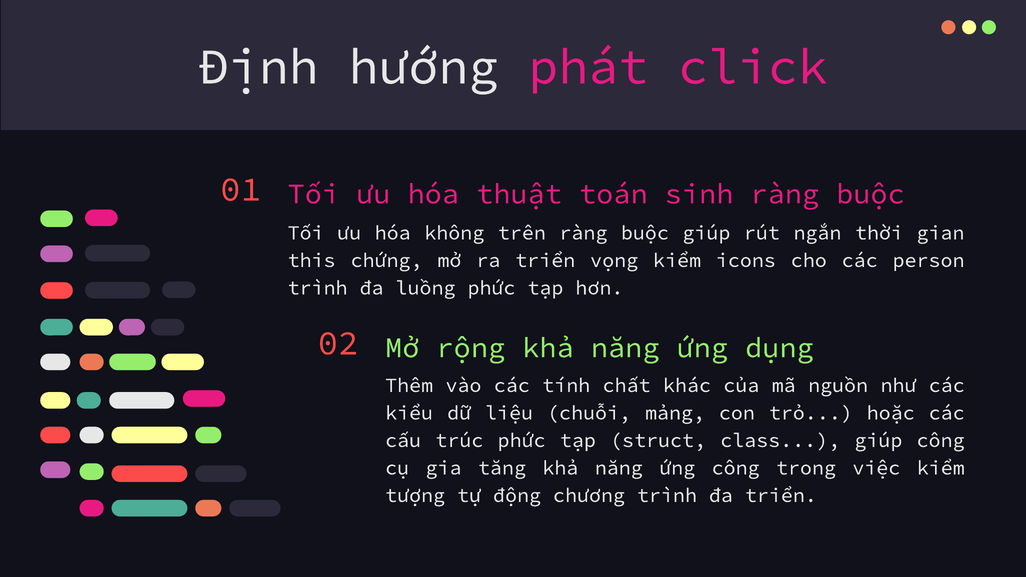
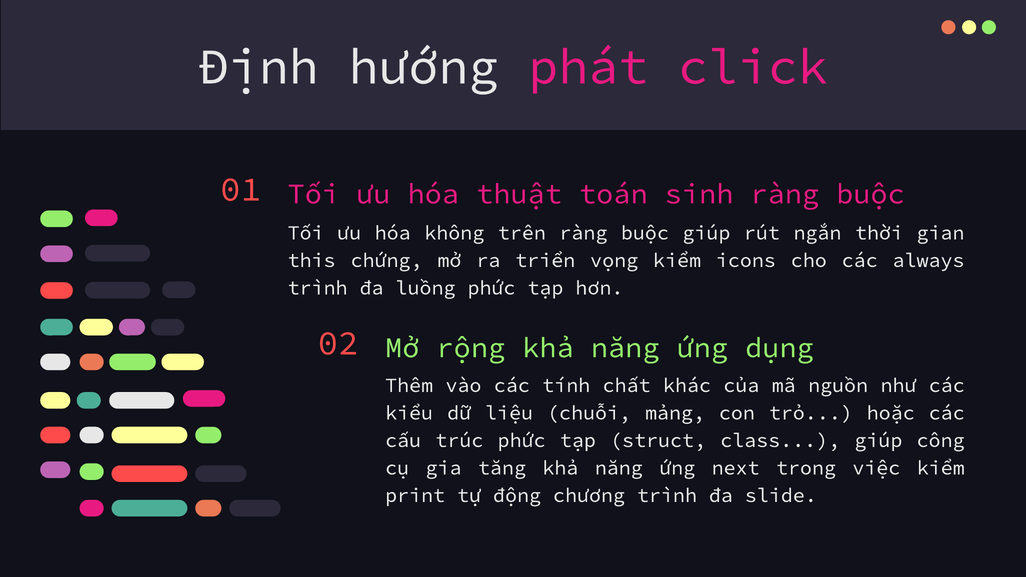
person: person -> always (929, 260)
ứng công: công -> next (736, 468)
tượng: tượng -> print (415, 495)
đa triển: triển -> slide (781, 495)
